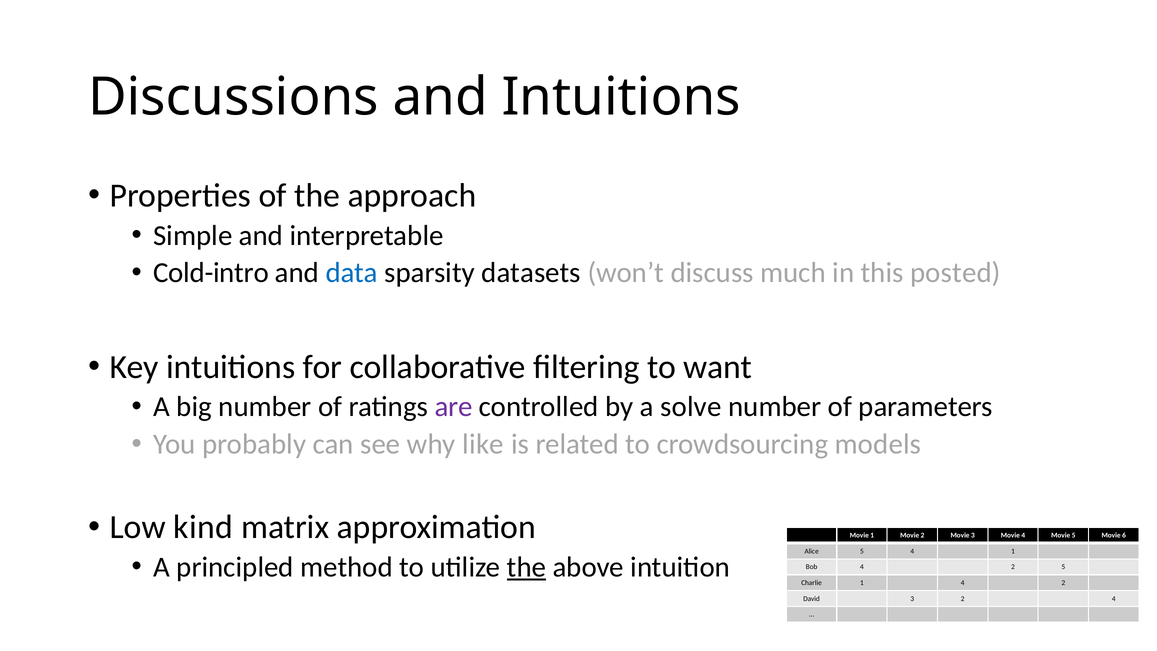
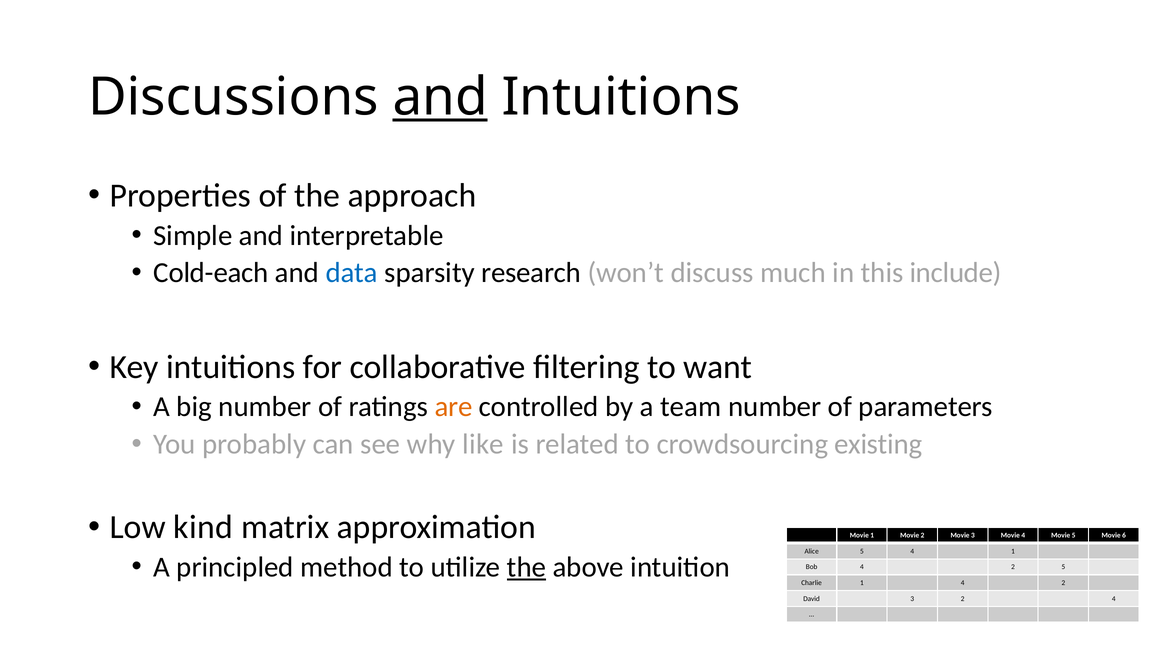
and underline: none -> present (440, 97)
Cold-intro: Cold-intro -> Cold-each (211, 273)
datasets: datasets -> research (531, 273)
posted: posted -> include (956, 273)
are colour: purple -> orange (454, 407)
solve: solve -> team (691, 407)
models: models -> existing (878, 444)
